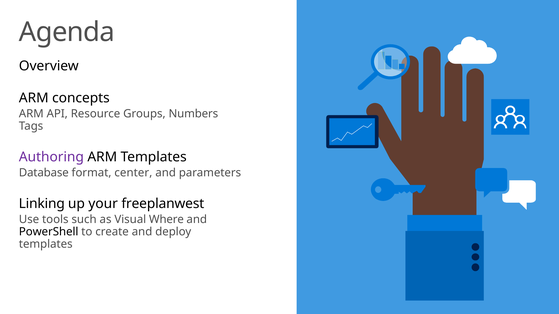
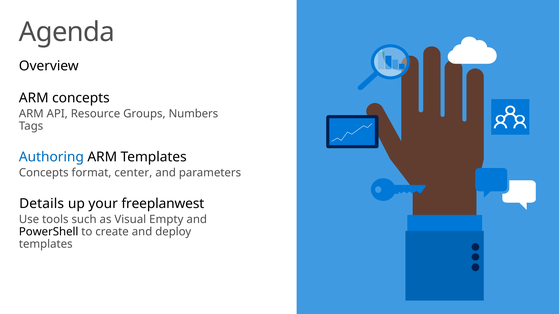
Authoring colour: purple -> blue (51, 157)
Database: Database -> Concepts (44, 173)
Linking: Linking -> Details (42, 204)
Where: Where -> Empty (166, 220)
